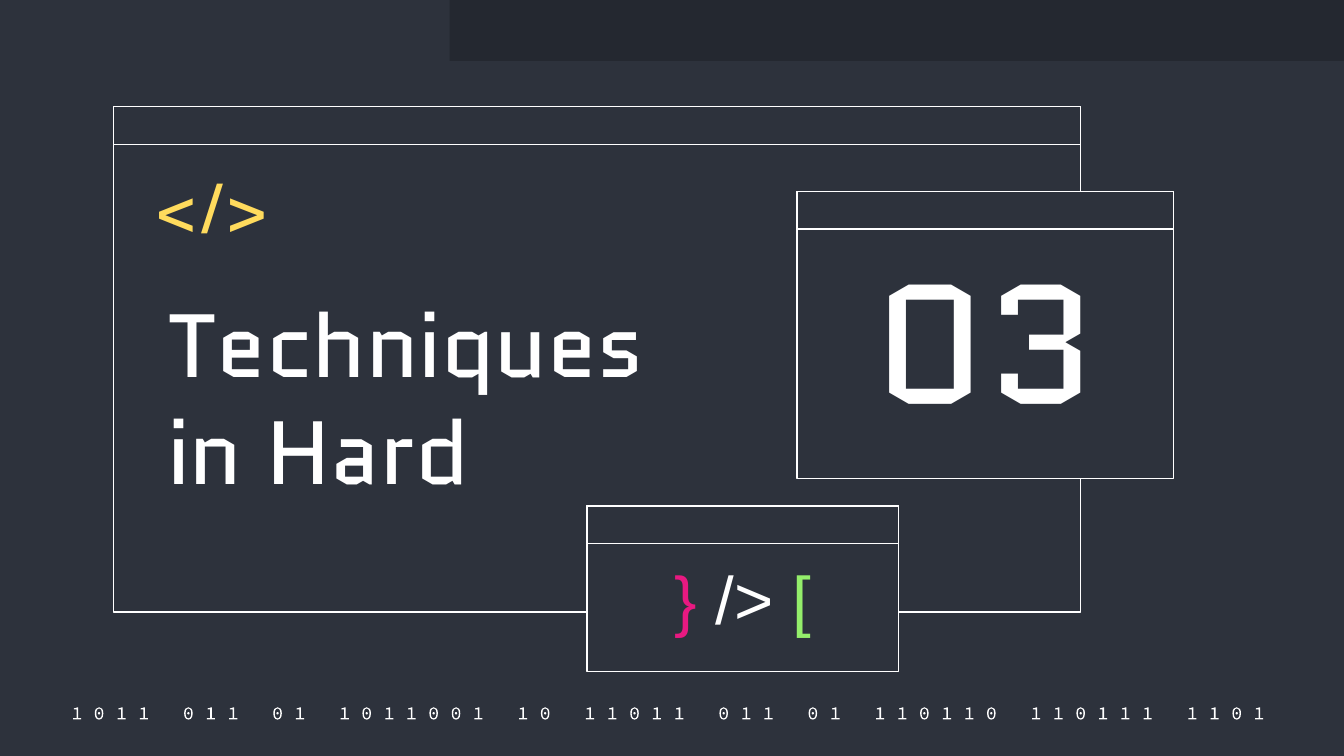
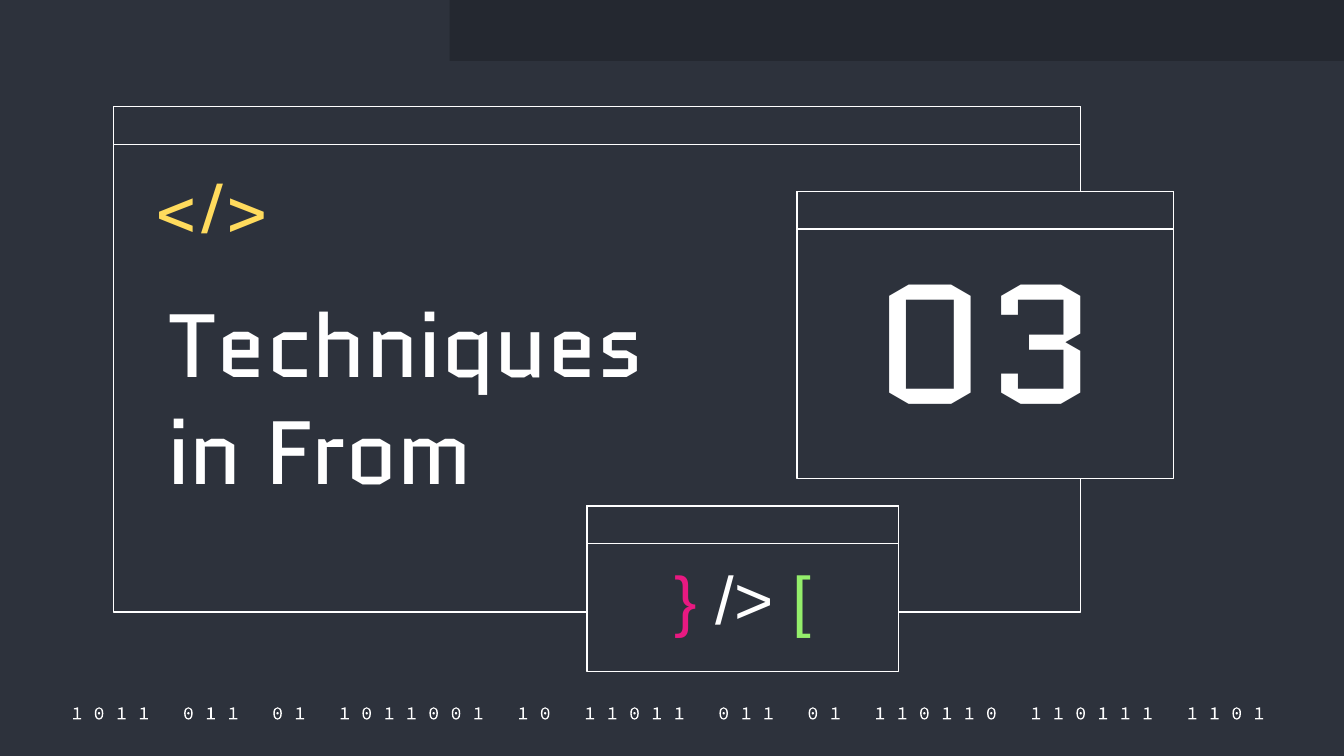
Hard: Hard -> From (369, 455)
